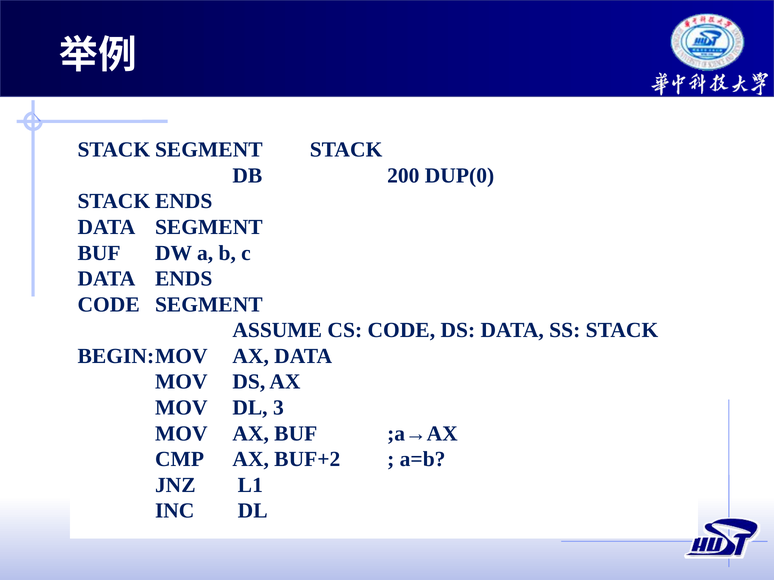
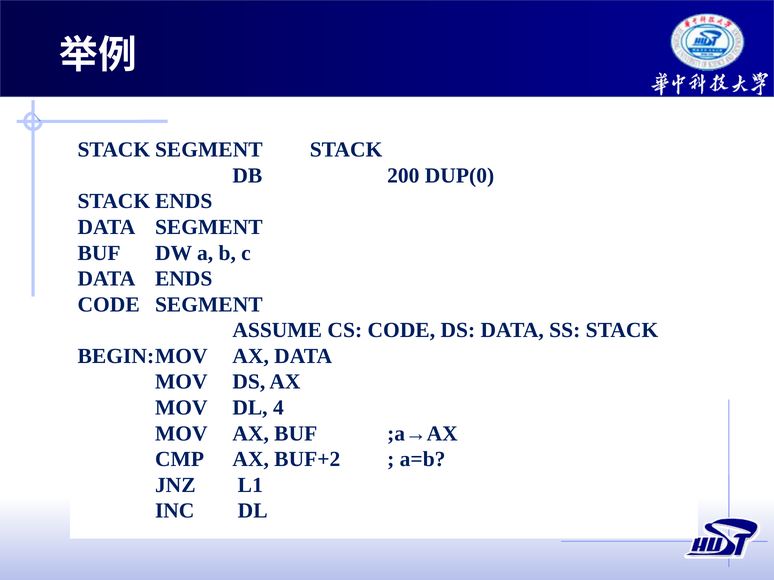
3: 3 -> 4 (278, 408)
